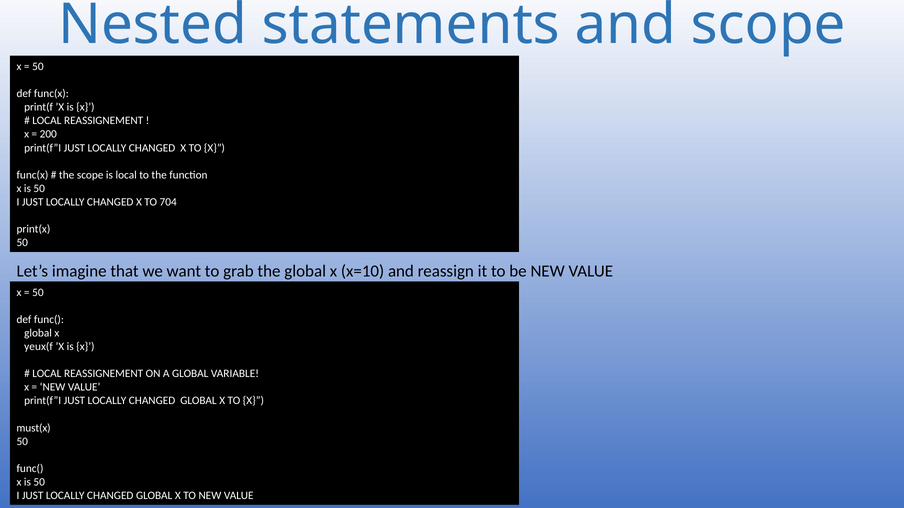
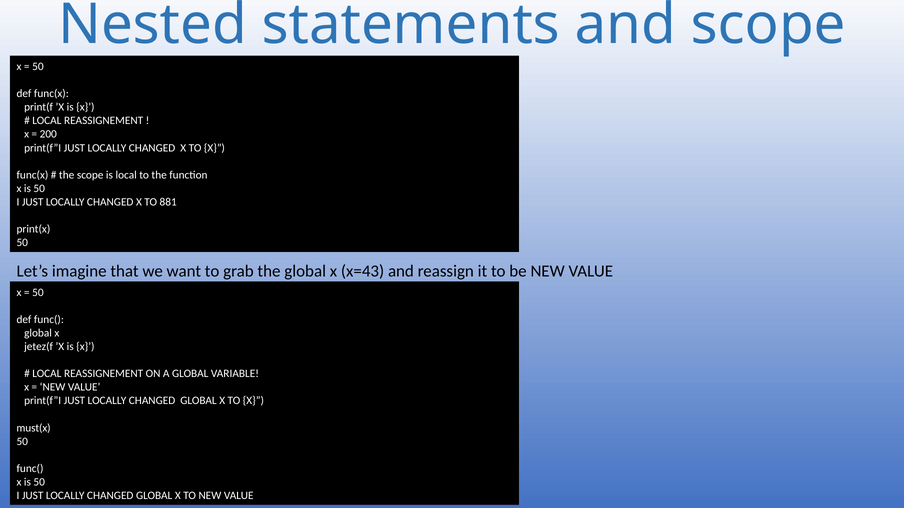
704: 704 -> 881 (168, 202)
x=10: x=10 -> x=43 (363, 272)
yeux(f: yeux(f -> jetez(f (39, 347)
